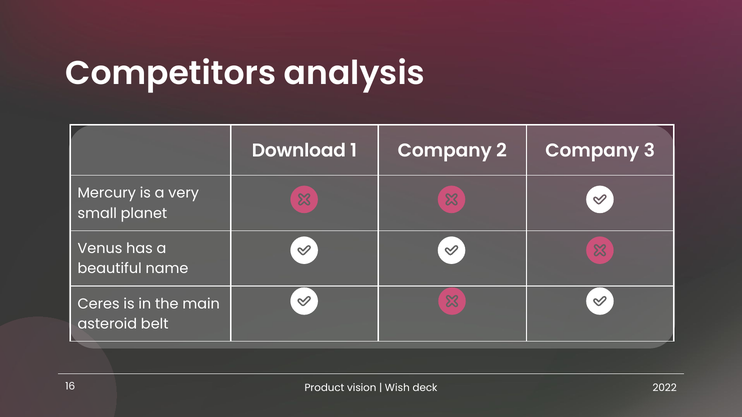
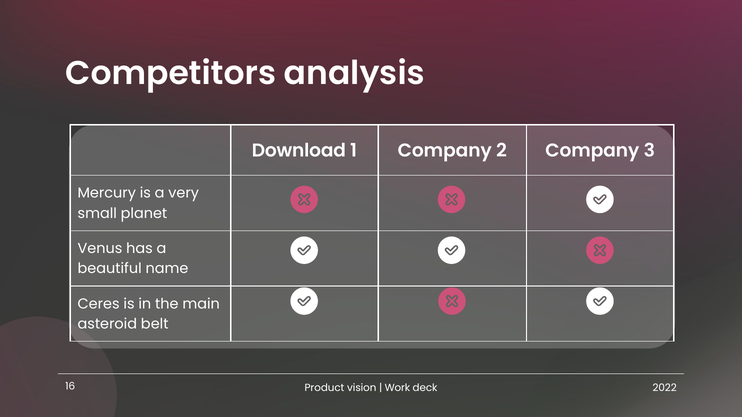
Wish: Wish -> Work (397, 388)
